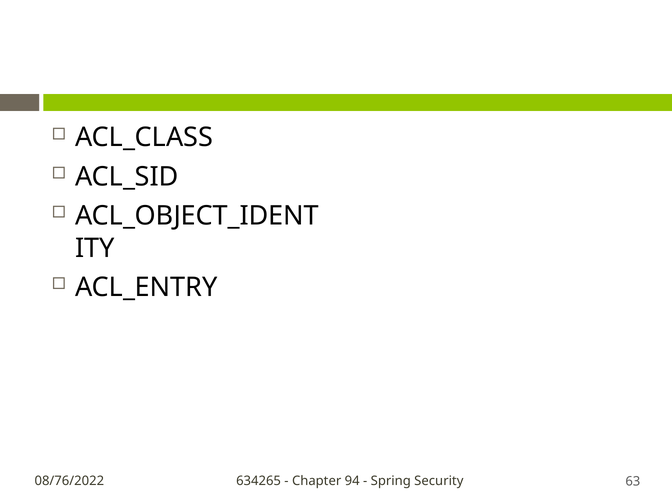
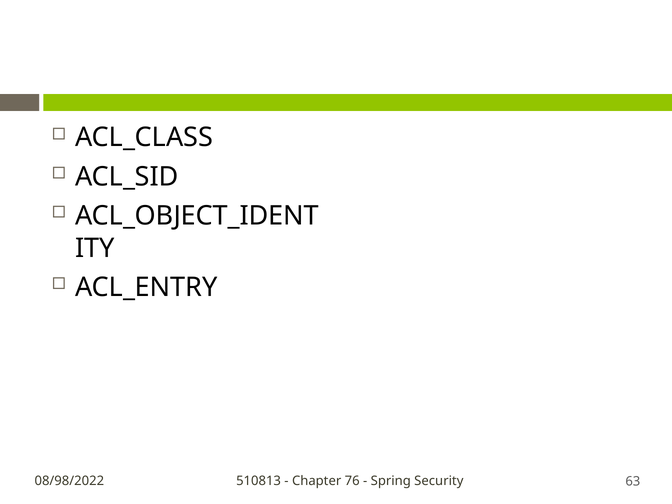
08/76/2022: 08/76/2022 -> 08/98/2022 (69, 481)
634265: 634265 -> 510813 (259, 481)
94: 94 -> 76 (352, 481)
